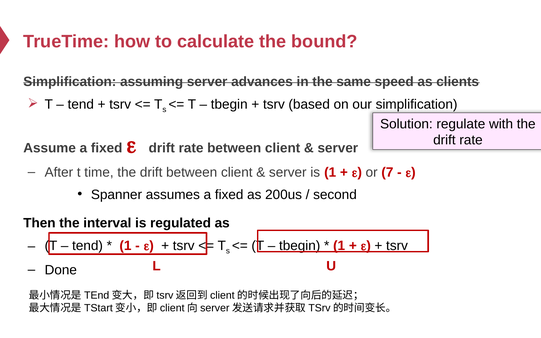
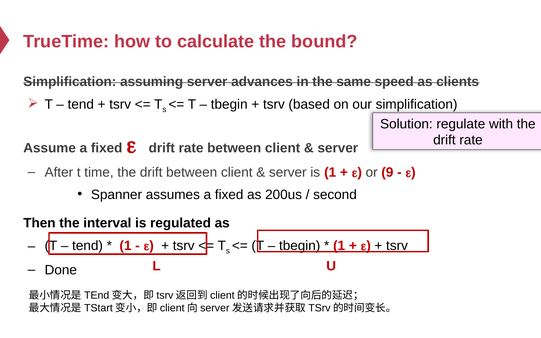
7: 7 -> 9 (387, 172)
